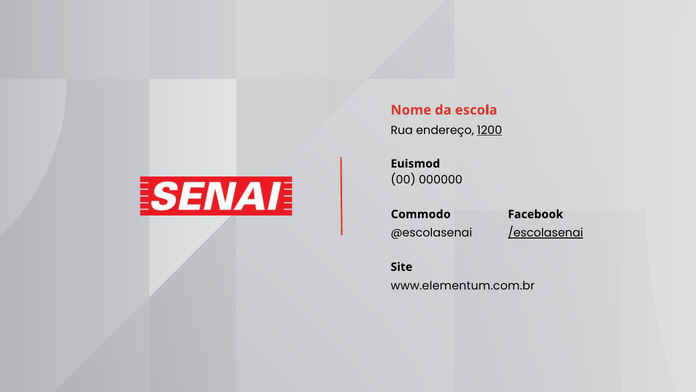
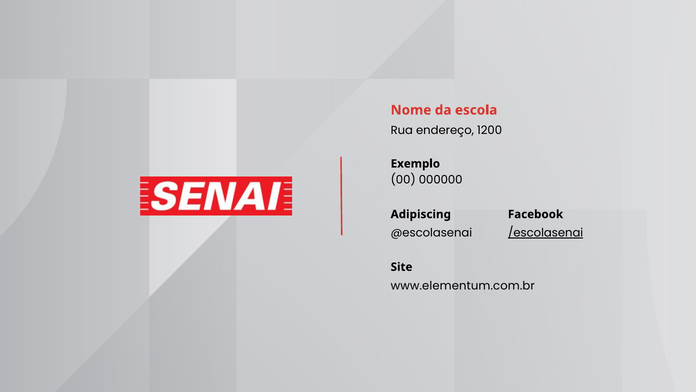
1200 underline: present -> none (490, 130)
Euismod: Euismod -> Exemplo (415, 164)
Commodo: Commodo -> Adipiscing (421, 214)
